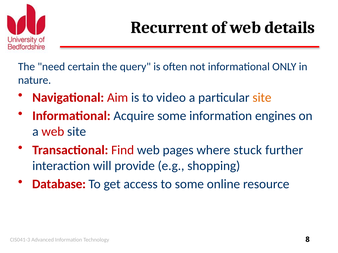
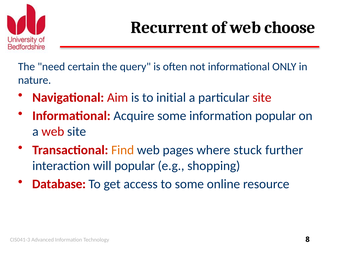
details: details -> choose (290, 28)
video: video -> initial (171, 98)
site colour: orange -> red (262, 98)
information engines: engines -> popular (275, 116)
Find colour: red -> orange (123, 150)
will provide: provide -> popular (135, 166)
